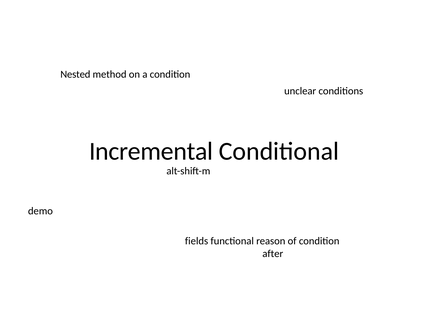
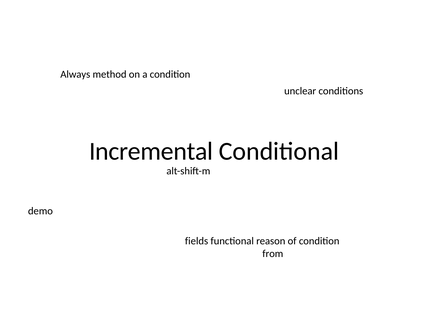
Nested: Nested -> Always (75, 75)
after: after -> from (273, 254)
